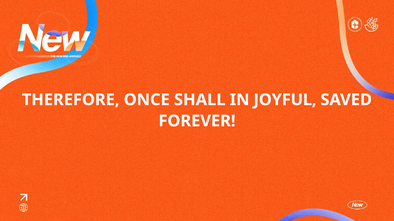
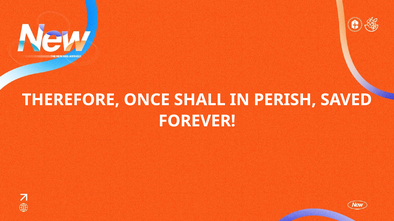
JOYFUL: JOYFUL -> PERISH (285, 100)
